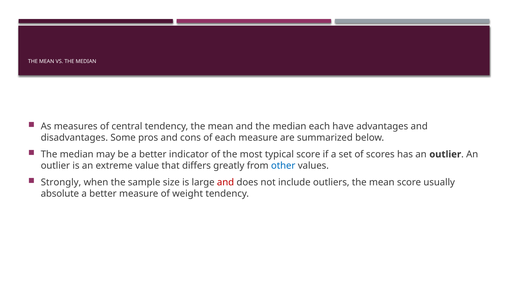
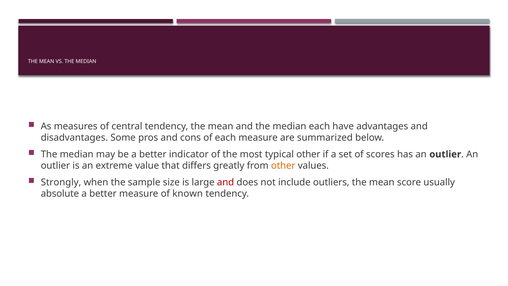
typical score: score -> other (308, 154)
other colour: blue -> orange (283, 166)
weight: weight -> known (188, 194)
